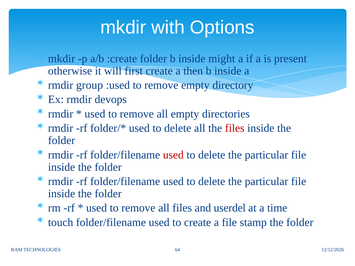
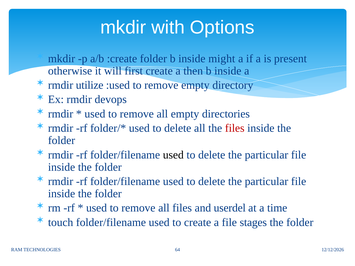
group: group -> utilize (90, 85)
used colour: red -> black (173, 155)
stamp: stamp -> stages (253, 223)
